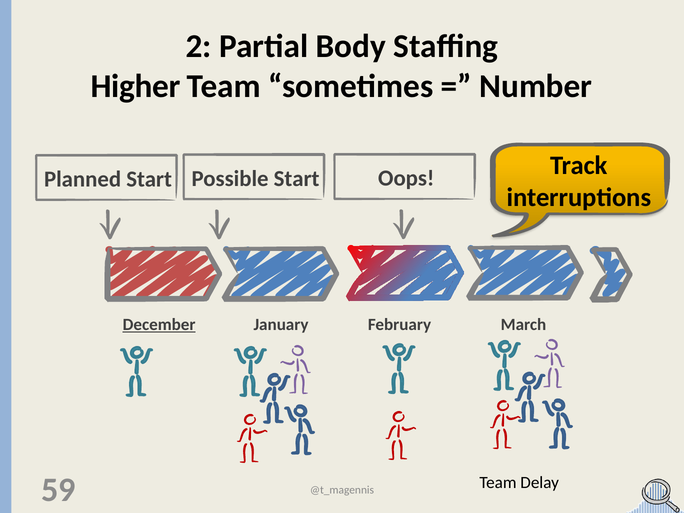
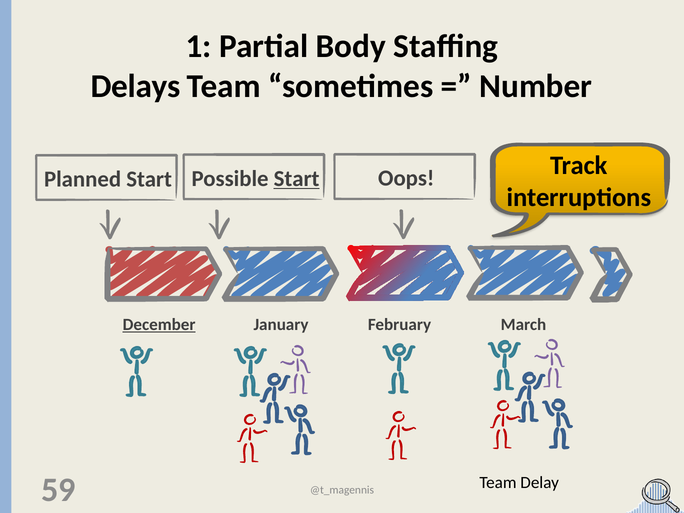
2: 2 -> 1 (198, 46)
Higher: Higher -> Delays (136, 86)
Start underline: none -> present (297, 179)
